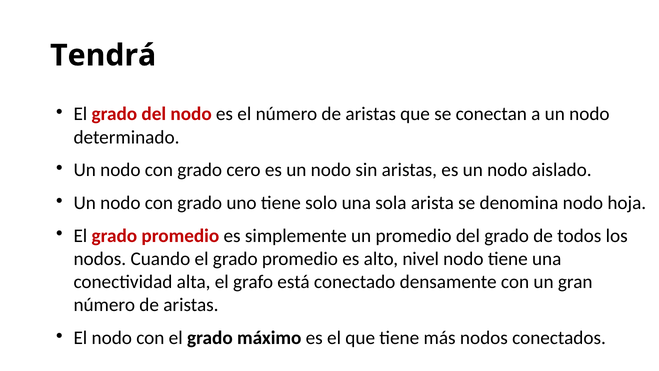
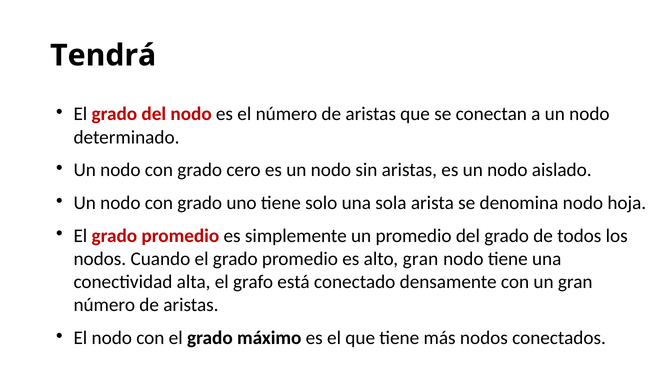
alto nivel: nivel -> gran (421, 259)
